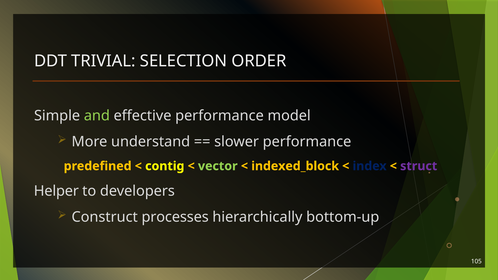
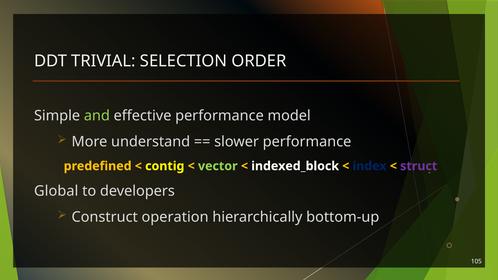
indexed_block colour: yellow -> white (295, 166)
Helper: Helper -> Global (56, 191)
processes: processes -> operation (175, 217)
